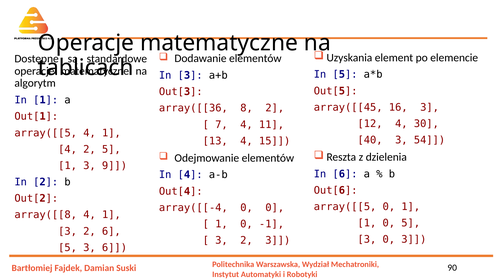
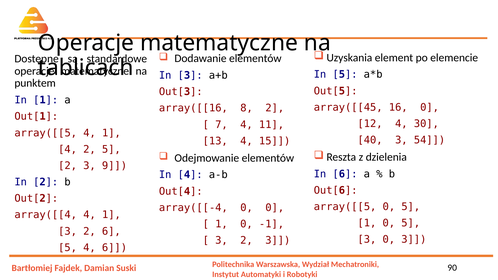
algorytm: algorytm -> punktem (35, 83)
16 3: 3 -> 0 (430, 107)
array([[36: array([[36 -> array([[16 (193, 108)
1: 1 -> 2 (68, 166)
array([[5 0 1: 1 -> 5 (411, 207)
array([[8: array([[8 -> array([[4 (46, 215)
3: 3 -> 4 (89, 248)
